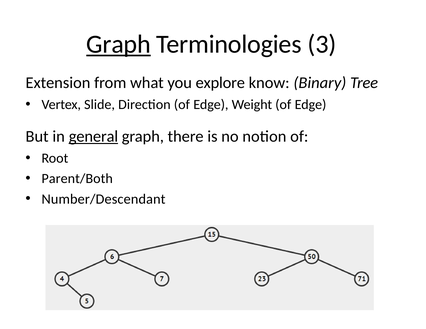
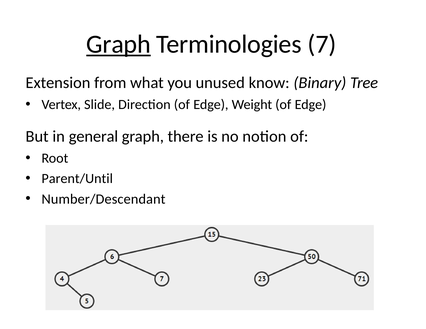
3: 3 -> 7 (322, 44)
explore: explore -> unused (220, 83)
general underline: present -> none (93, 137)
Parent/Both: Parent/Both -> Parent/Until (77, 179)
